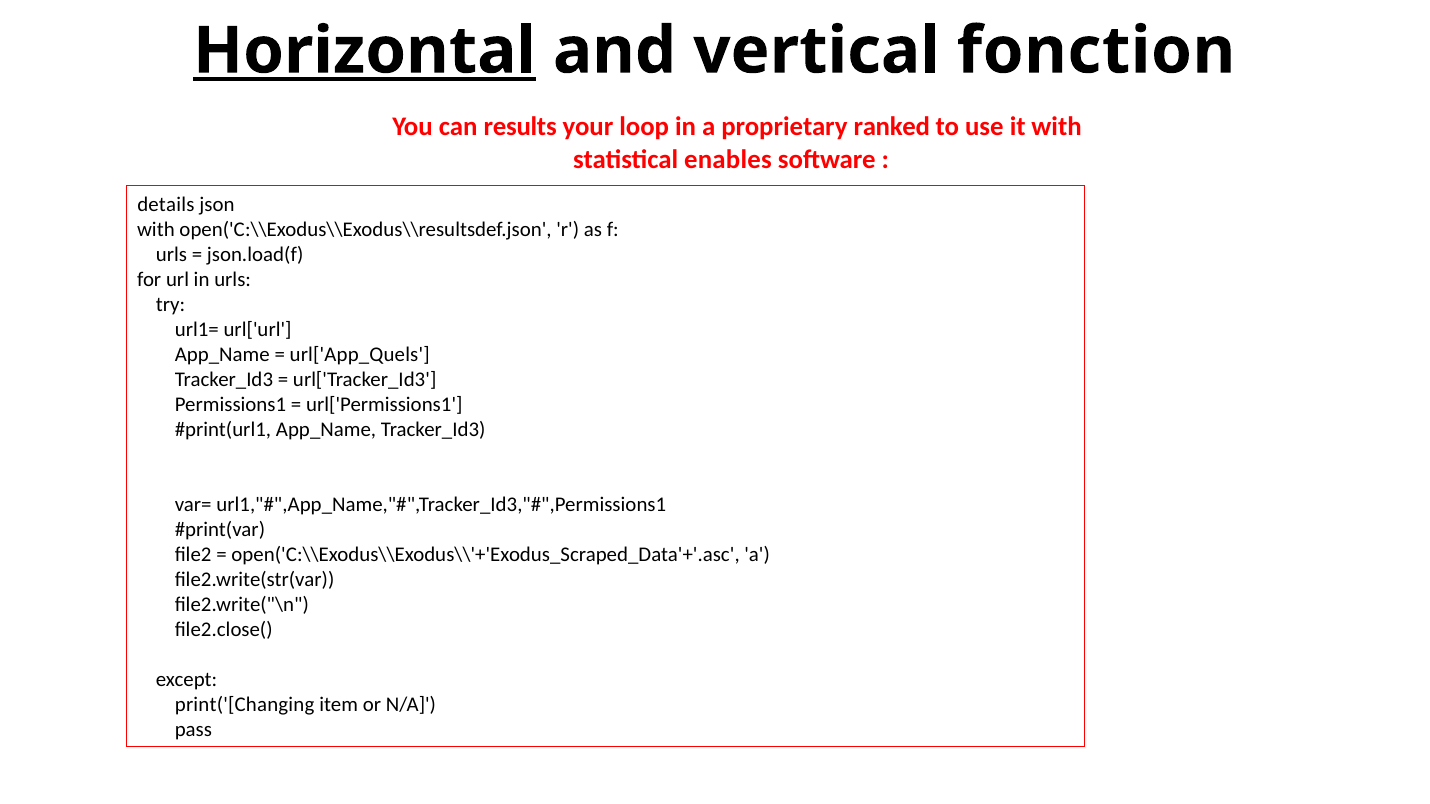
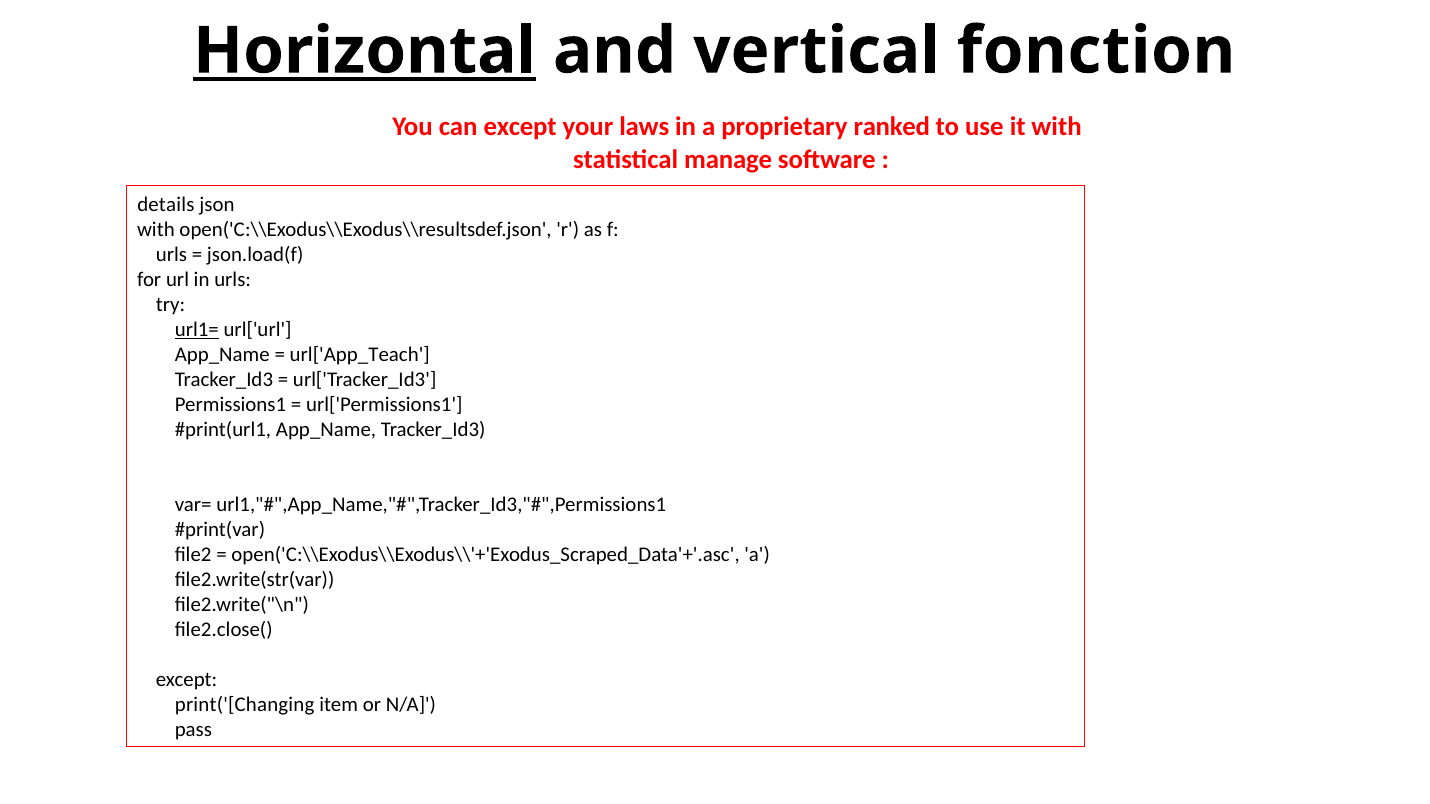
can results: results -> except (520, 127)
loop: loop -> laws (644, 127)
enables: enables -> manage (728, 159)
url1= underline: none -> present (197, 330)
url['App_Quels: url['App_Quels -> url['App_Teach (360, 355)
